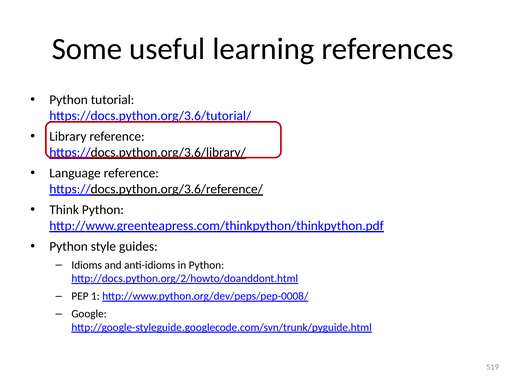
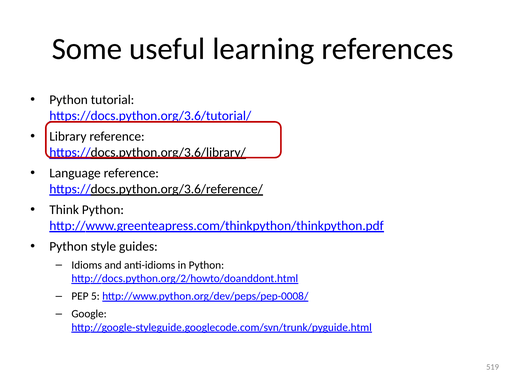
1: 1 -> 5 (95, 297)
